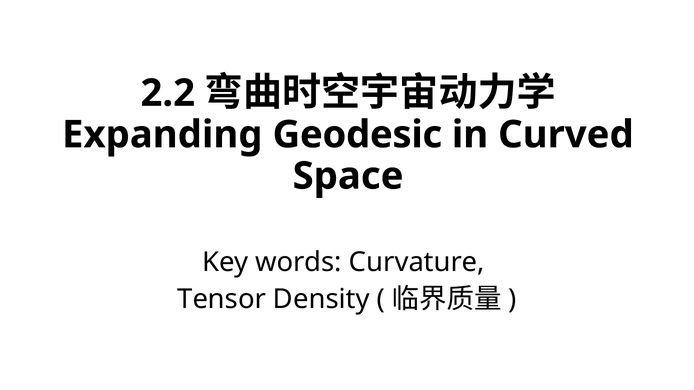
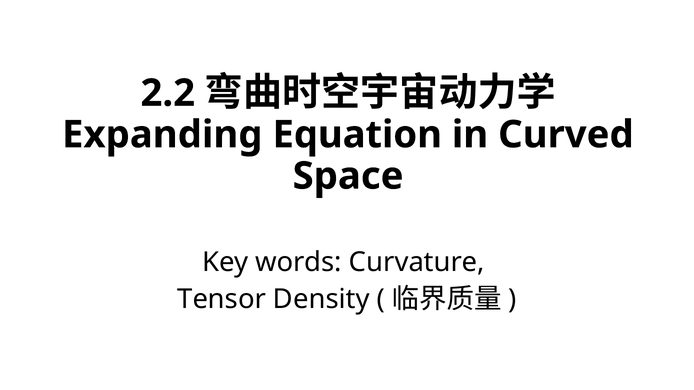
Geodesic: Geodesic -> Equation (357, 135)
